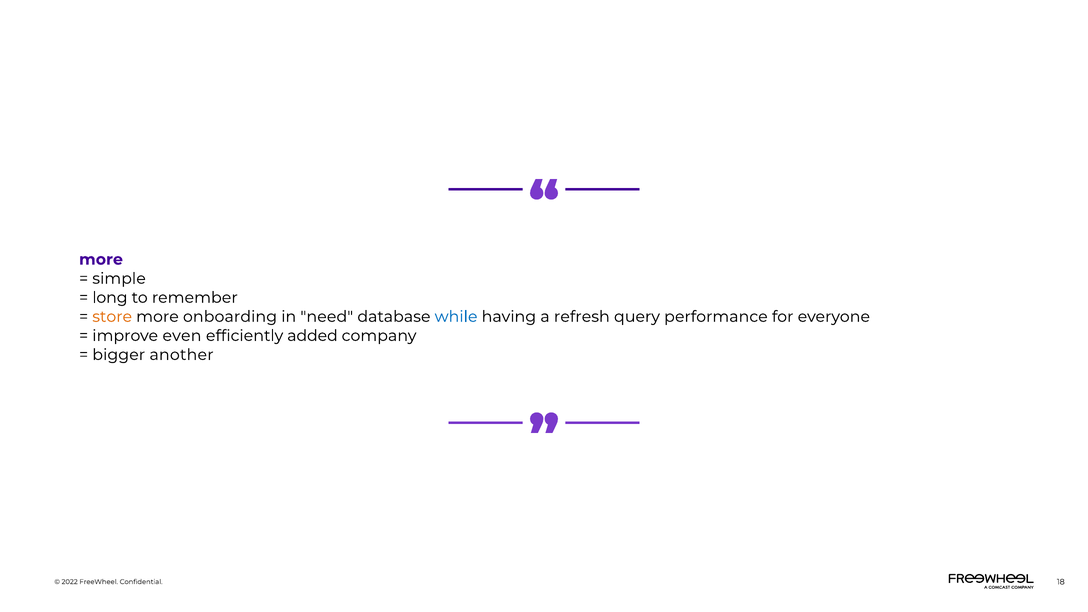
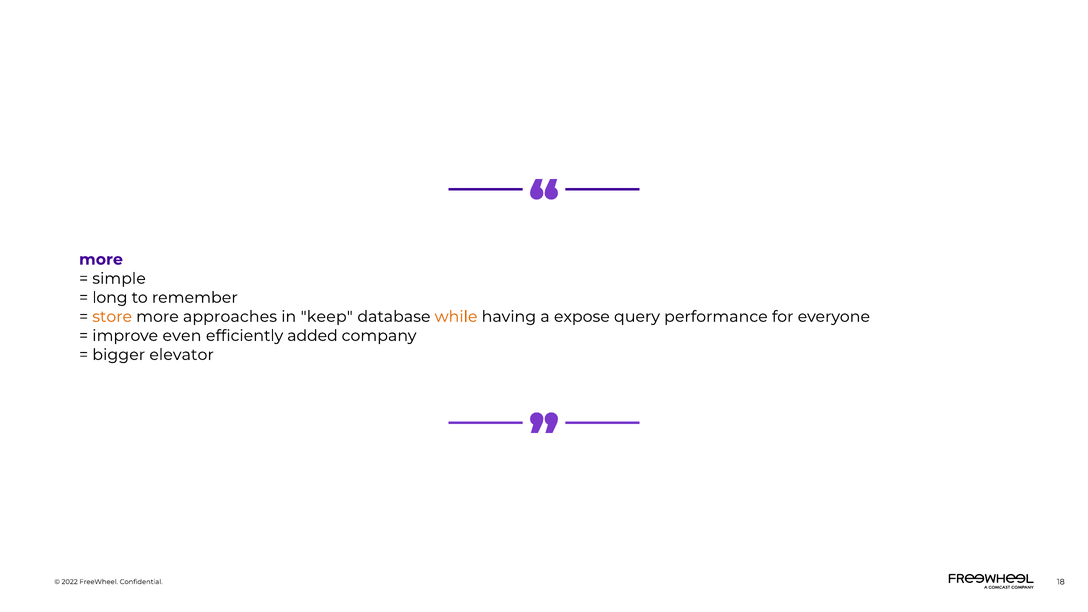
onboarding: onboarding -> approaches (230, 317)
need: need -> keep (327, 317)
while colour: blue -> orange (456, 317)
refresh: refresh -> expose (582, 317)
another: another -> elevator (182, 355)
